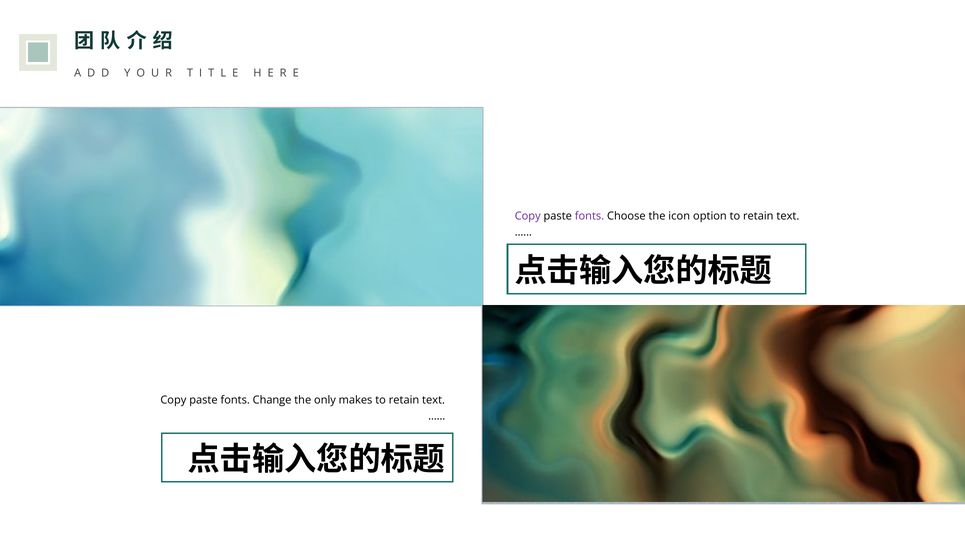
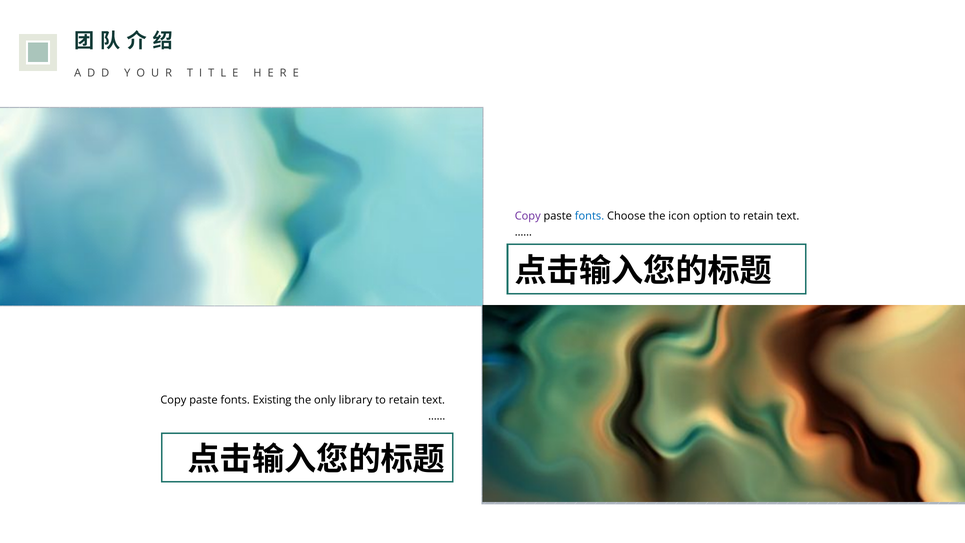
fonts colour: purple -> blue (590, 216)
Change: Change -> Existing (272, 400)
makes: makes -> library (356, 400)
